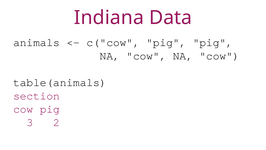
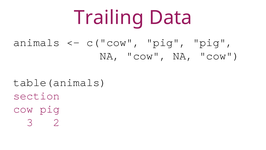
Indiana: Indiana -> Trailing (109, 18)
